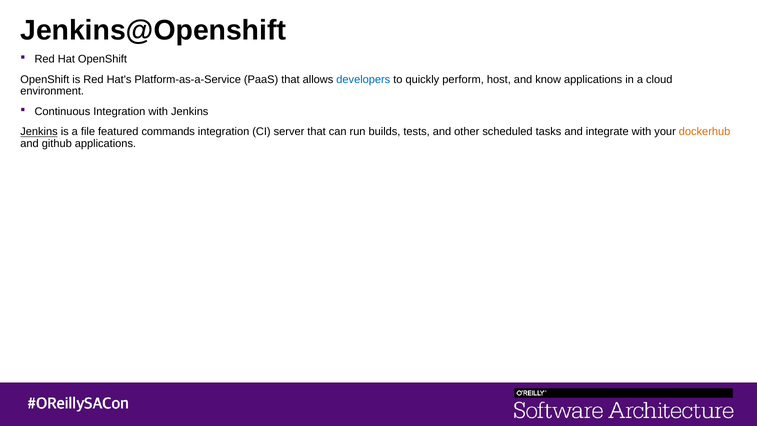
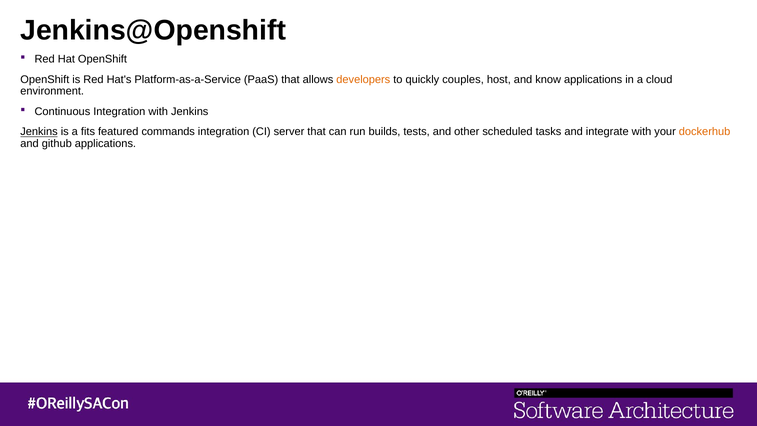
developers colour: blue -> orange (363, 79)
perform: perform -> couples (463, 79)
file: file -> fits (88, 132)
